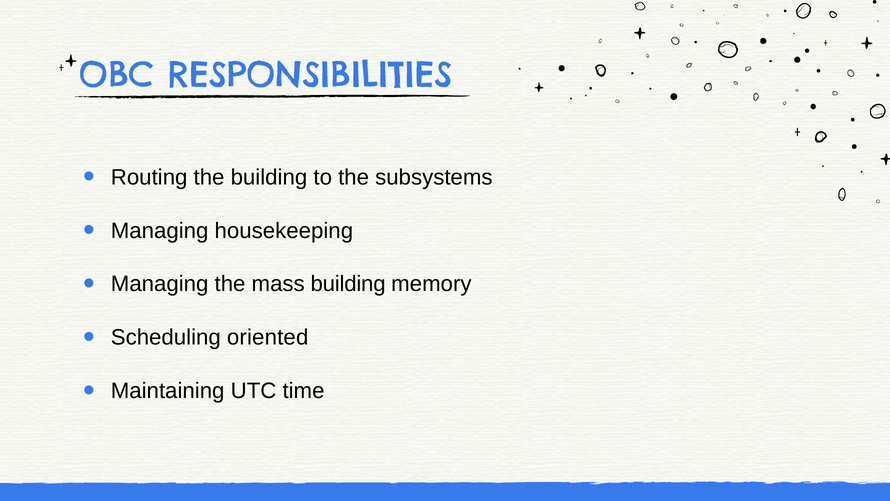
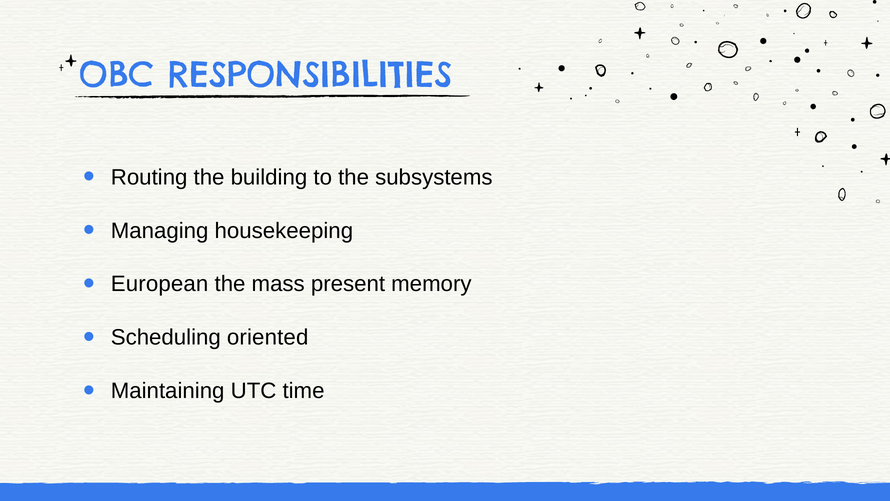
Managing: Managing -> European (160, 284)
mass building: building -> present (348, 284)
